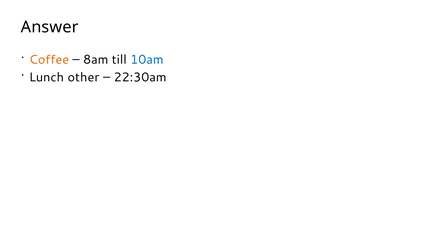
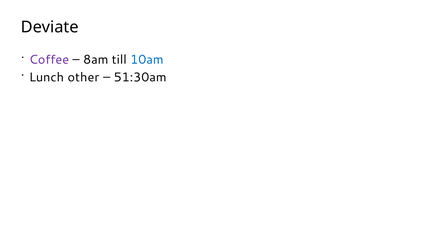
Answer: Answer -> Deviate (50, 27)
Coffee colour: orange -> purple (49, 60)
22:30am: 22:30am -> 51:30am (140, 77)
